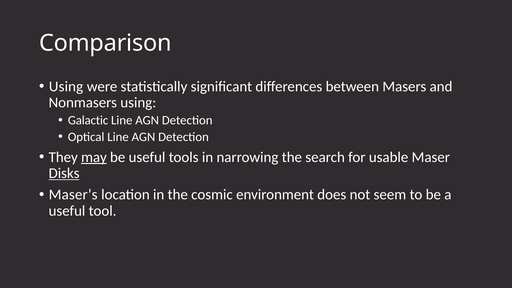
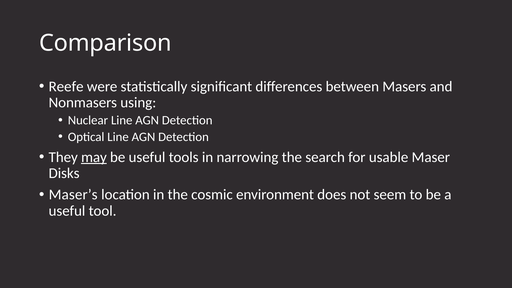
Using: Using -> Reefe (66, 87)
Galactic: Galactic -> Nuclear (88, 120)
Disks underline: present -> none (64, 173)
